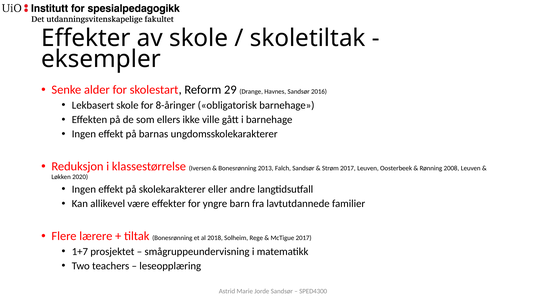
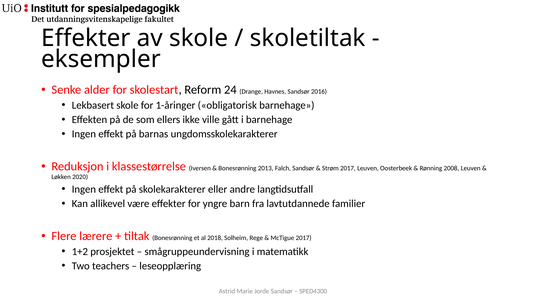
29: 29 -> 24 (230, 90)
8-åringer: 8-åringer -> 1-åringer (176, 105)
1+7: 1+7 -> 1+2 (80, 251)
